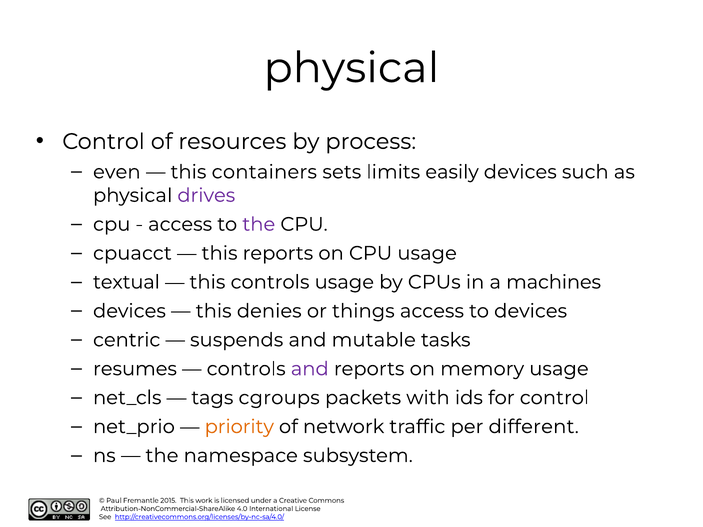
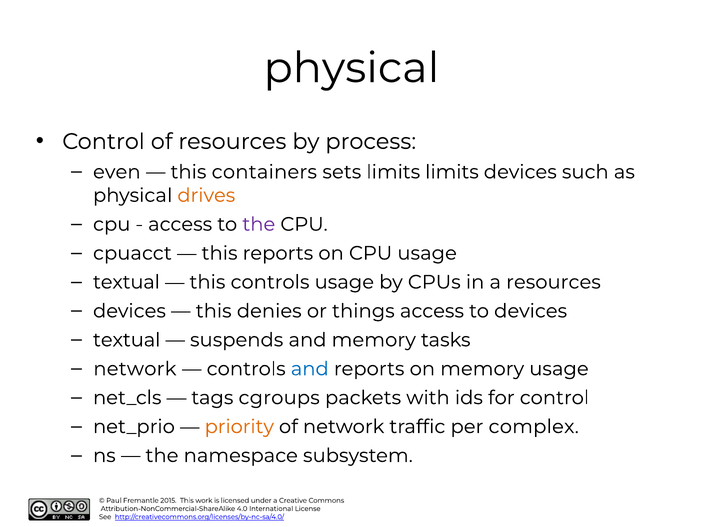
limits easily: easily -> limits (452, 172)
drives colour: purple -> orange (206, 195)
a machines: machines -> resources (553, 282)
centric: centric -> textual (127, 340)
and mutable: mutable -> memory (374, 340)
resumes: resumes -> network (135, 369)
and colour: purple -> blue (310, 369)
different: different -> complex (534, 427)
